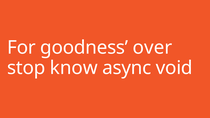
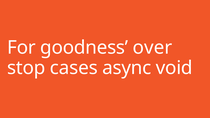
know: know -> cases (74, 68)
